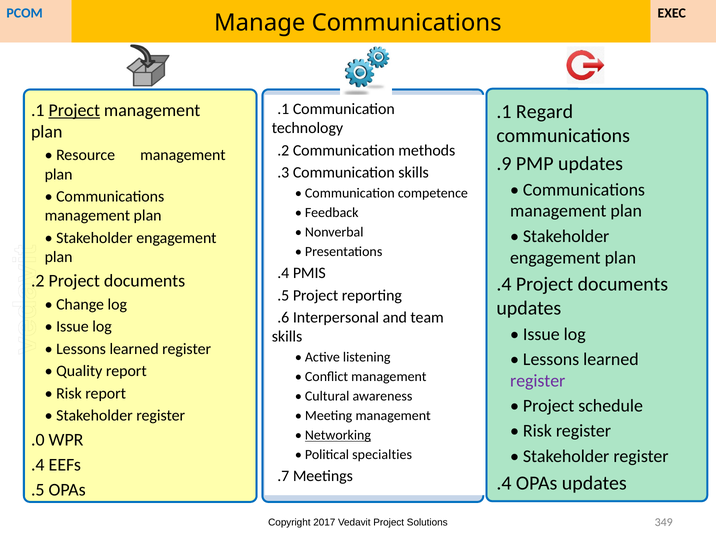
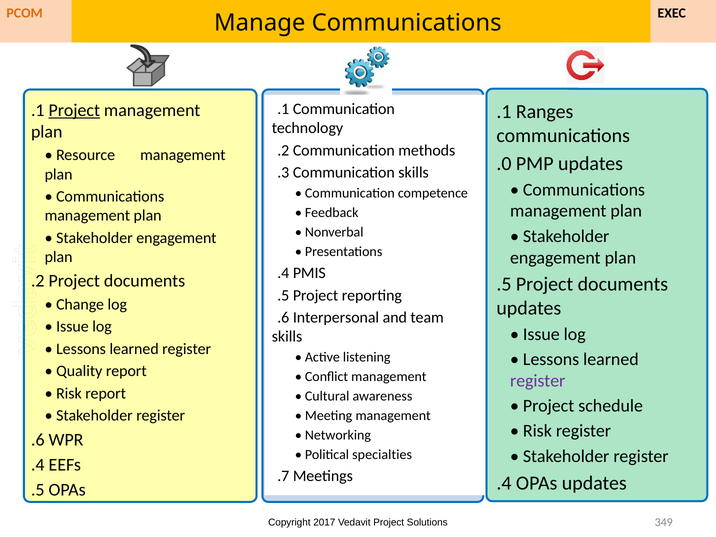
PCOM colour: blue -> orange (25, 13)
Regard: Regard -> Ranges (545, 112)
.9: .9 -> .0 (504, 163)
.4: .4 -> .5 (504, 284)
Networking underline: present -> none (338, 435)
.0: .0 -> .6 (38, 440)
